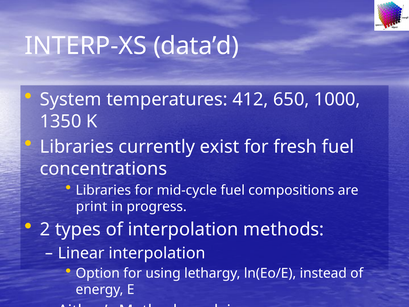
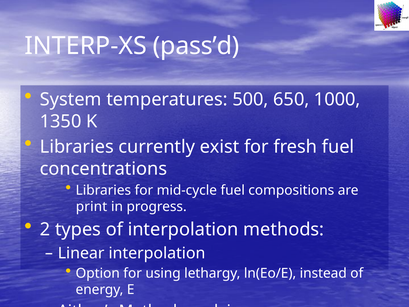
data’d: data’d -> pass’d (196, 46)
412: 412 -> 500 (250, 99)
